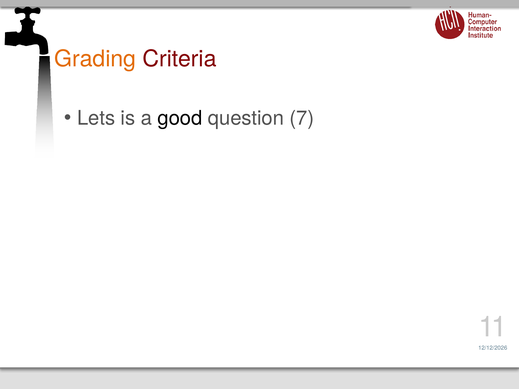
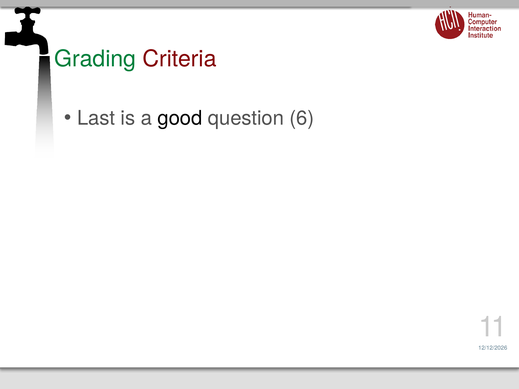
Grading colour: orange -> green (95, 59)
Lets: Lets -> Last (96, 118)
7: 7 -> 6 (302, 118)
